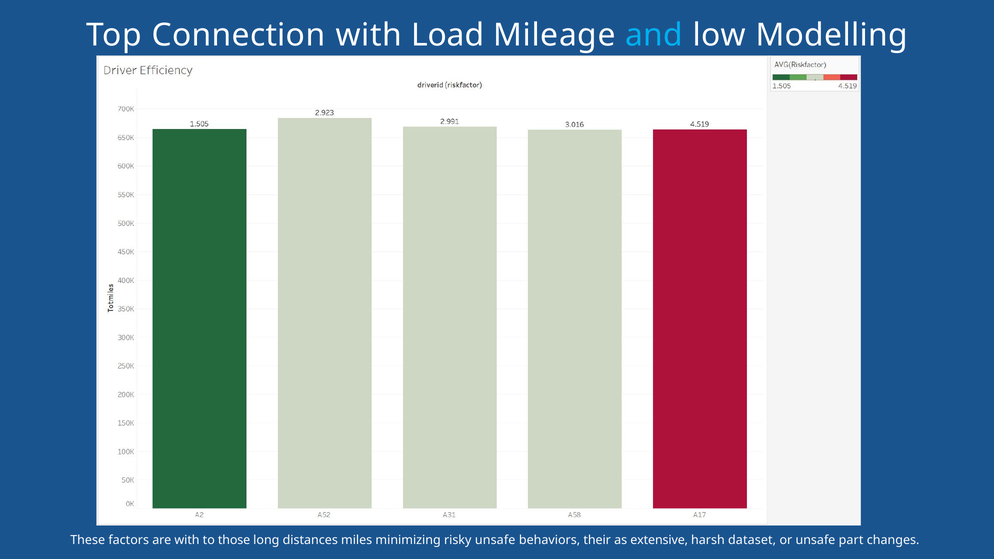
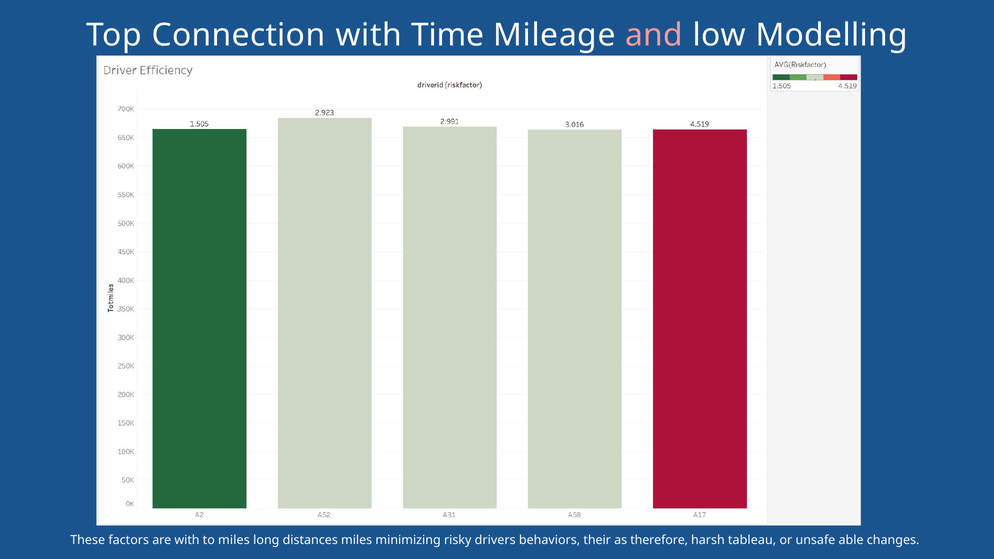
Load: Load -> Time (448, 35)
and colour: light blue -> pink (654, 35)
to those: those -> miles (234, 540)
risky unsafe: unsafe -> drivers (495, 540)
extensive: extensive -> therefore (659, 540)
dataset: dataset -> tableau (752, 540)
part: part -> able (851, 540)
